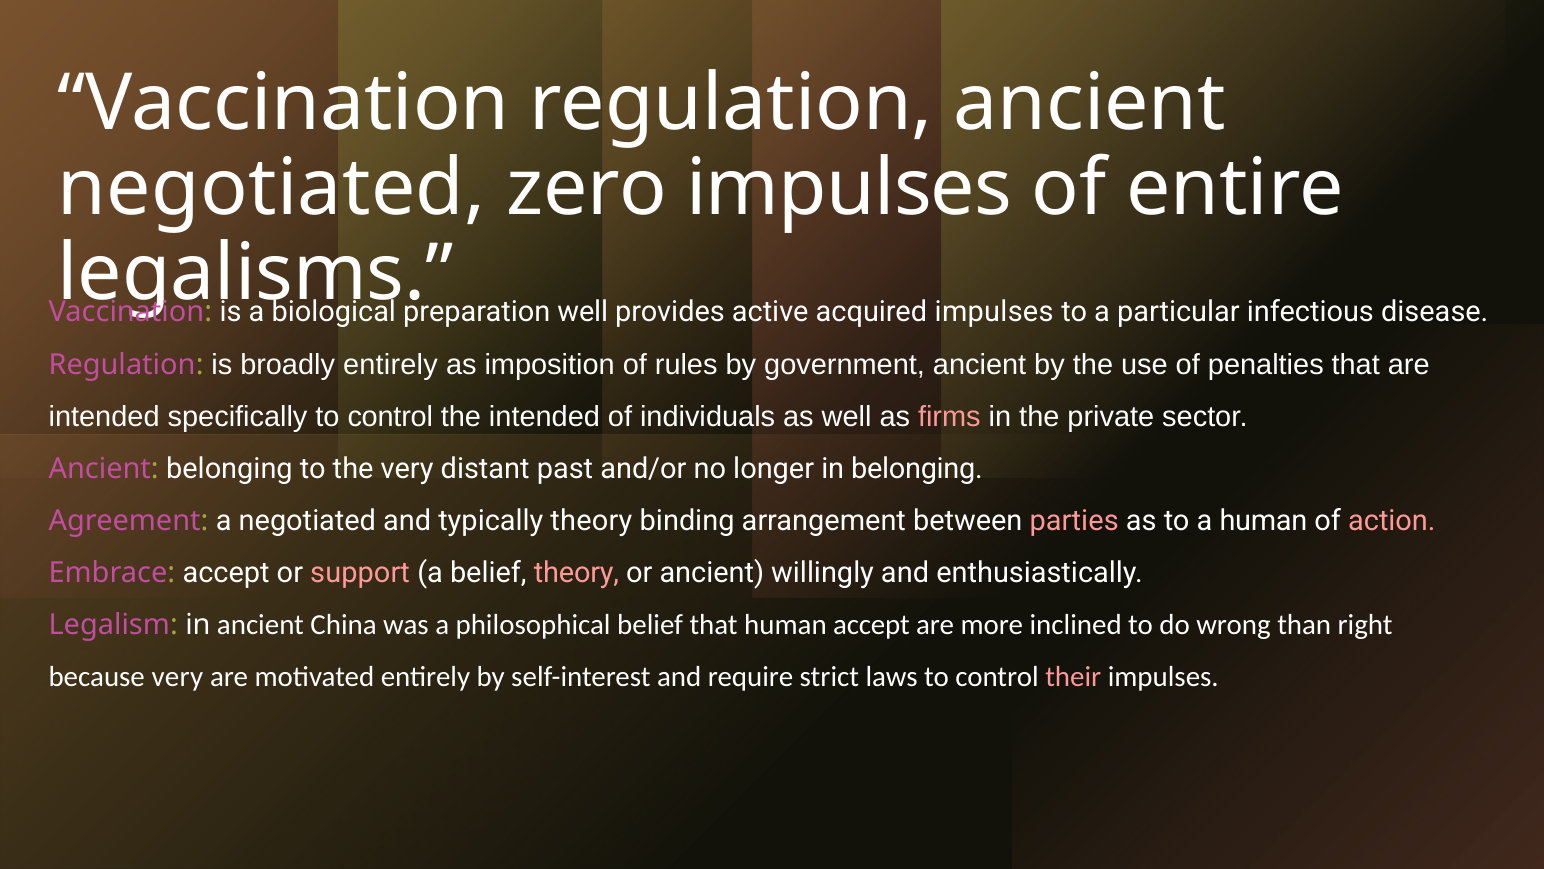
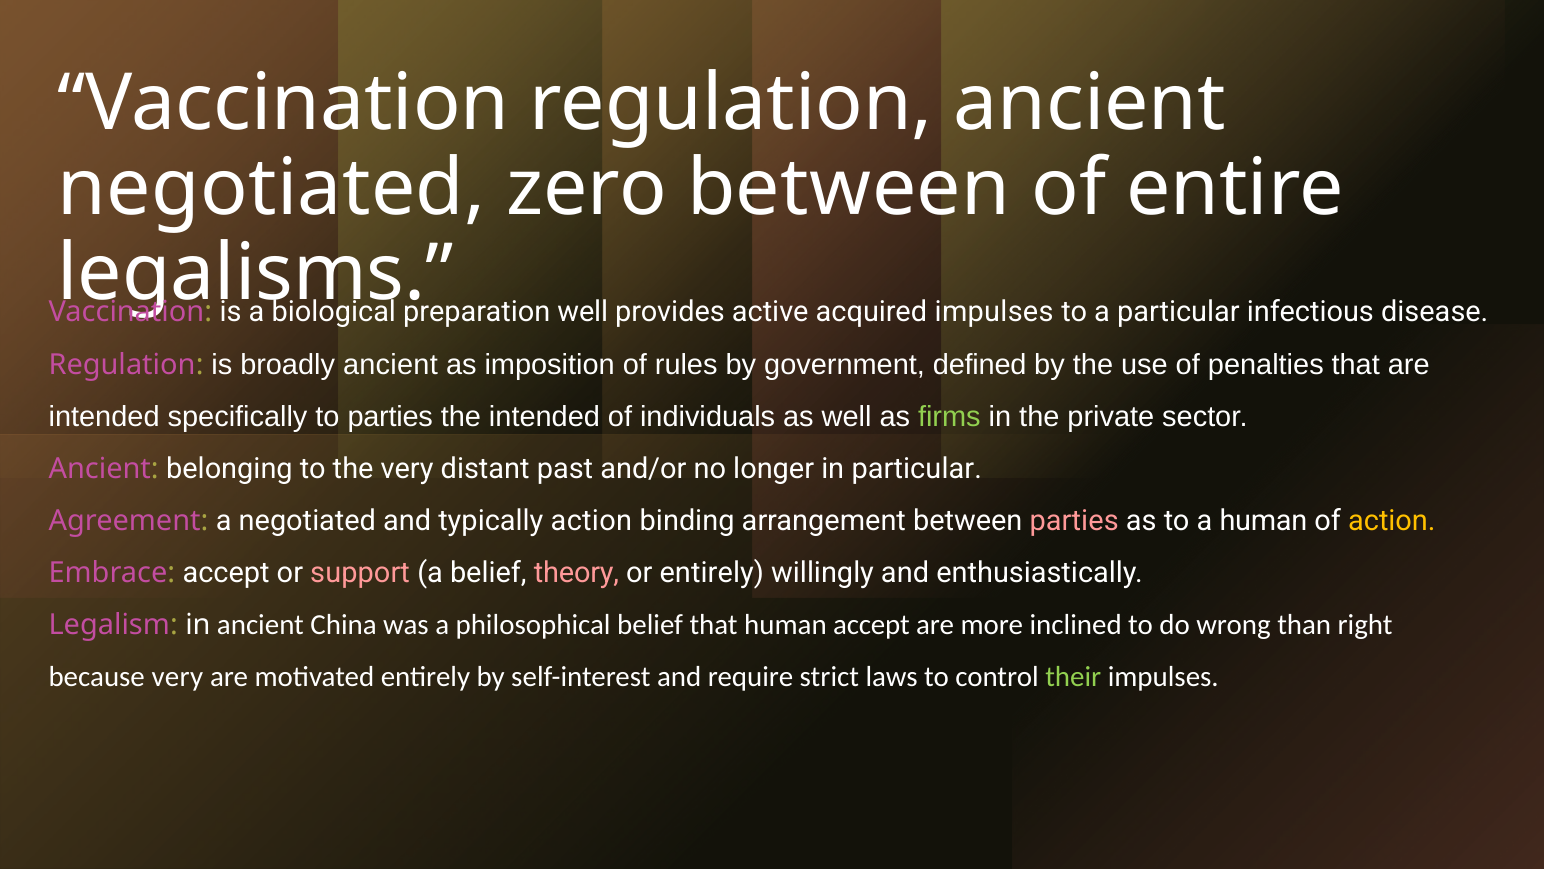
zero impulses: impulses -> between (849, 188)
broadly entirely: entirely -> ancient (390, 364)
government ancient: ancient -> defined (980, 364)
specifically to control: control -> parties (390, 416)
firms colour: pink -> light green (949, 416)
in belonging: belonging -> particular (917, 468)
typically theory: theory -> action (591, 521)
action colour: pink -> yellow (1392, 521)
or ancient: ancient -> entirely (712, 573)
their colour: pink -> light green (1073, 677)
